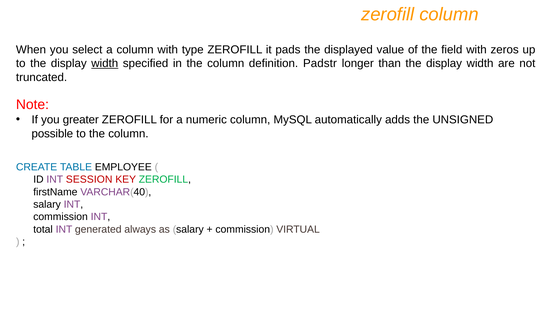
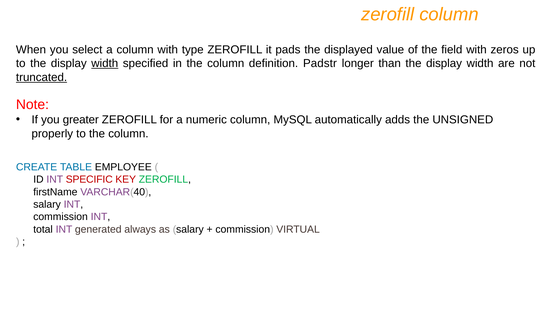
truncated underline: none -> present (42, 77)
possible: possible -> properly (52, 133)
SESSION: SESSION -> SPECIFIC (89, 179)
